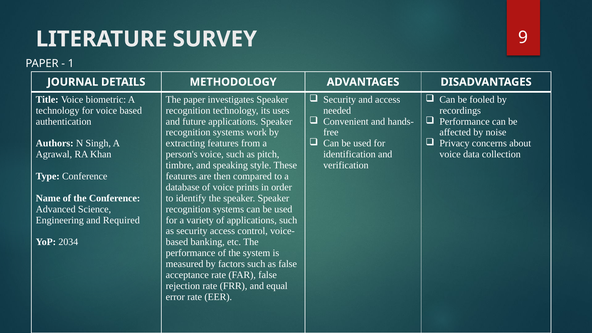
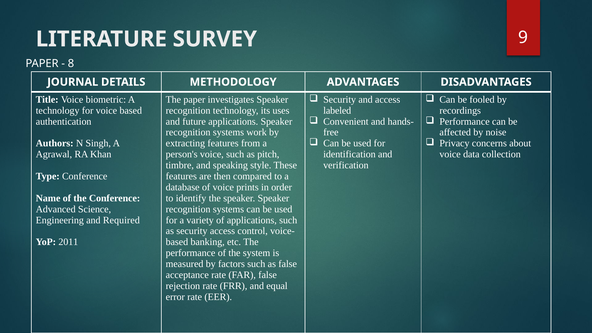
1: 1 -> 8 (71, 63)
needed: needed -> labeled (337, 110)
2034: 2034 -> 2011 (68, 242)
